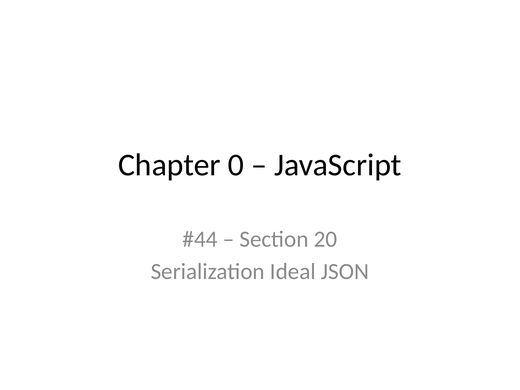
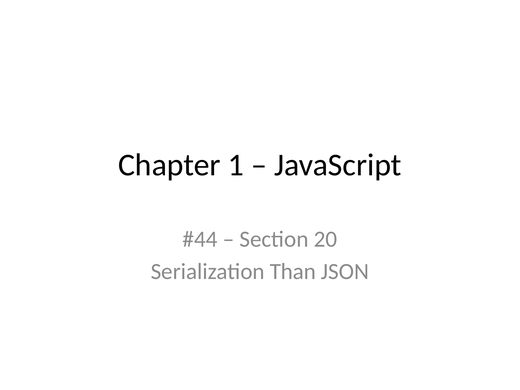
0: 0 -> 1 (236, 165)
Ideal: Ideal -> Than (293, 271)
